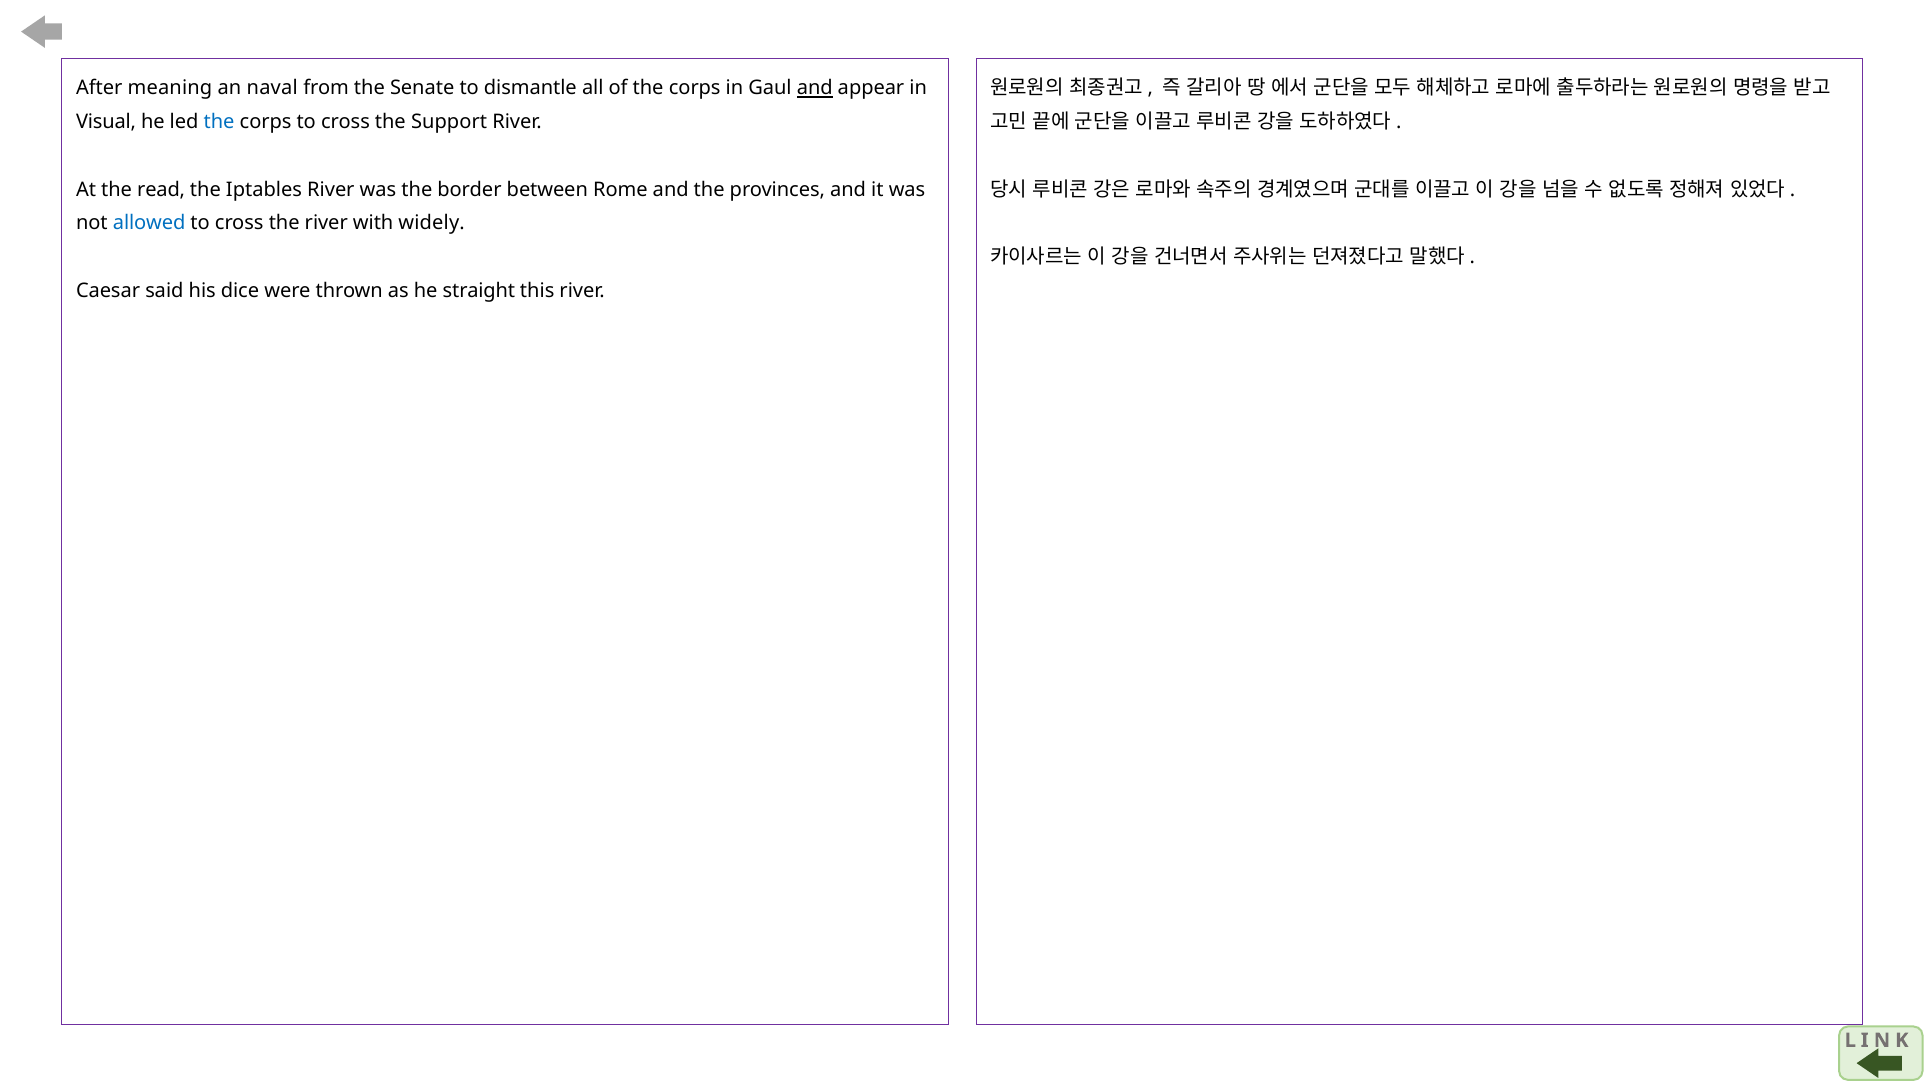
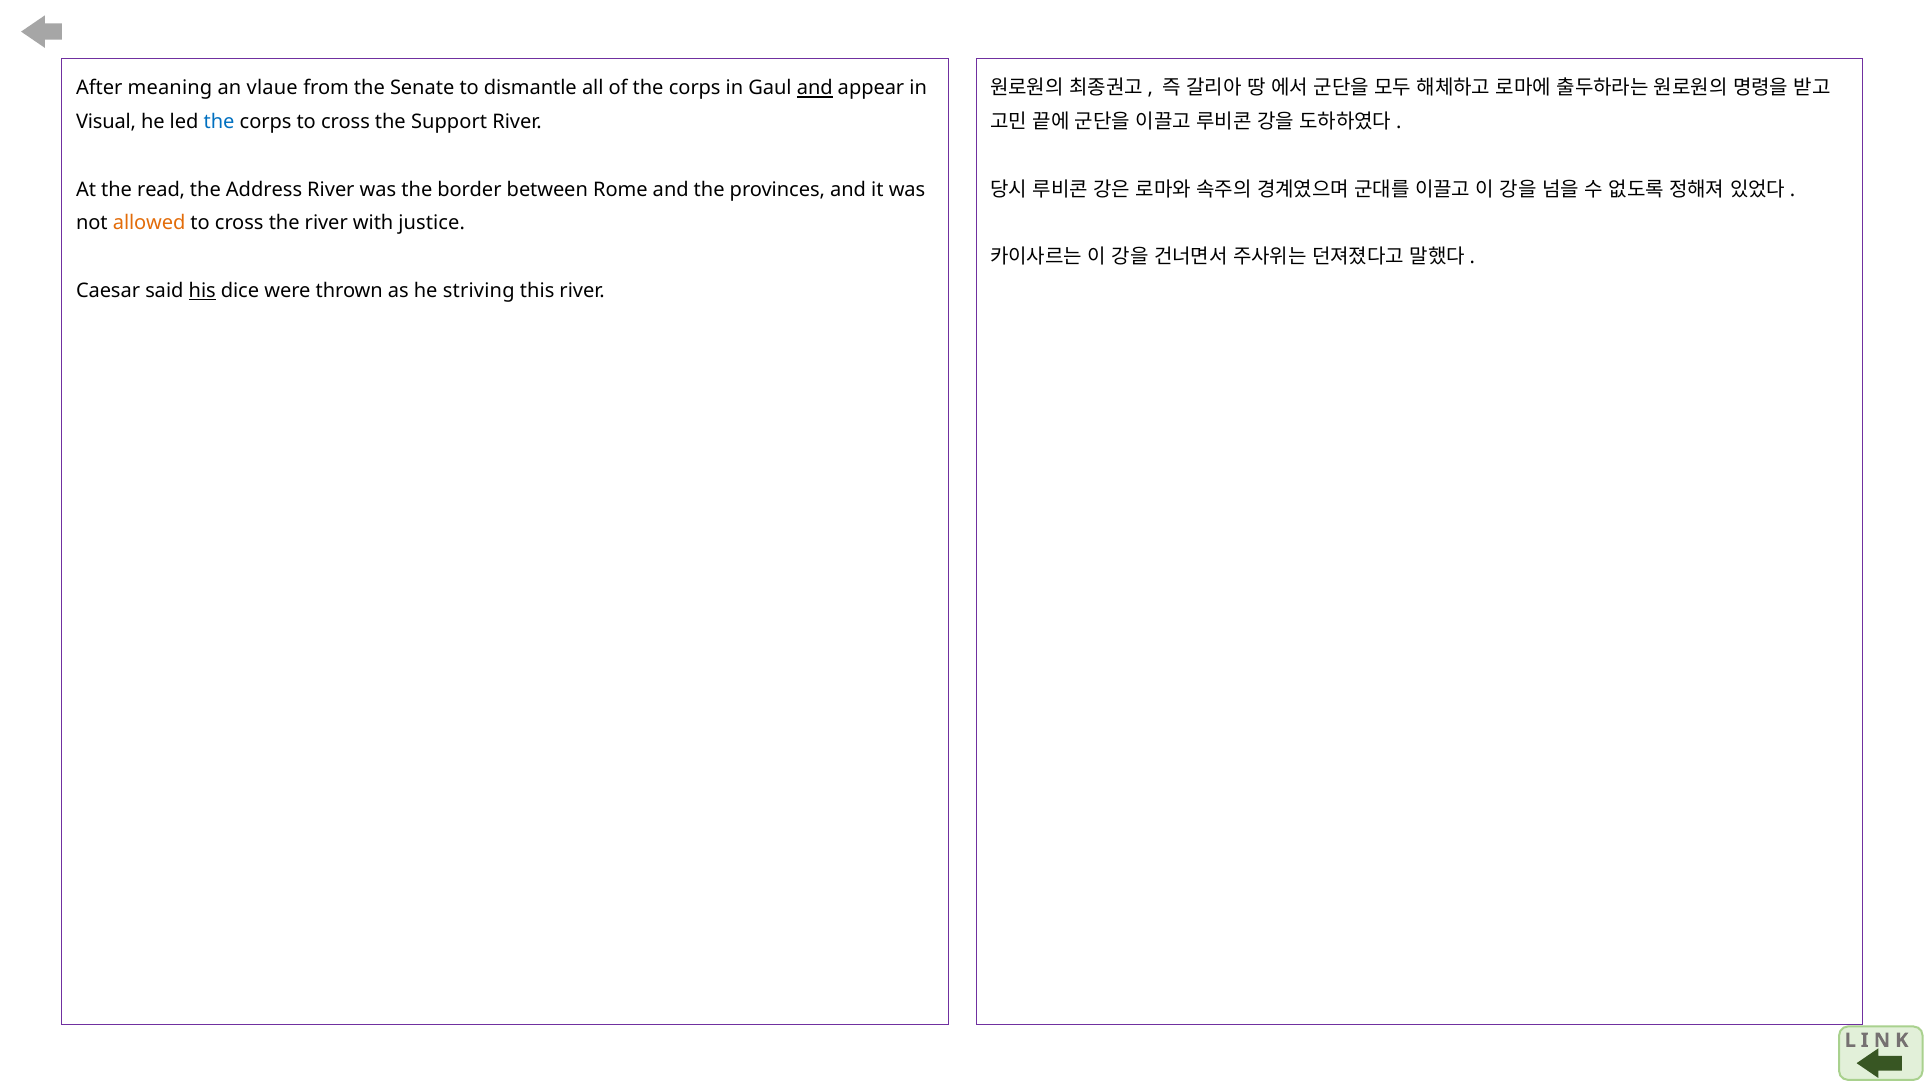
naval: naval -> vlaue (272, 88)
Iptables: Iptables -> Address (264, 189)
allowed colour: blue -> orange (149, 223)
widely: widely -> justice (432, 223)
his underline: none -> present (202, 291)
straight: straight -> striving (479, 291)
